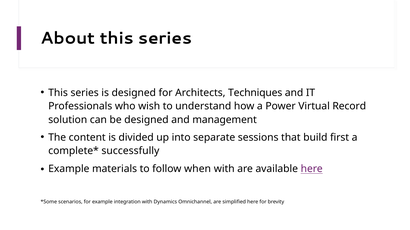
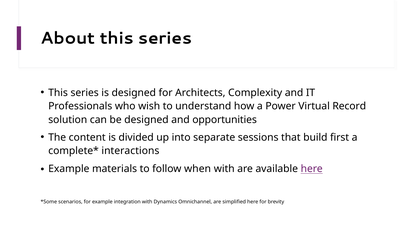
Techniques: Techniques -> Complexity (255, 93)
management: management -> opportunities (225, 120)
successfully: successfully -> interactions (130, 151)
